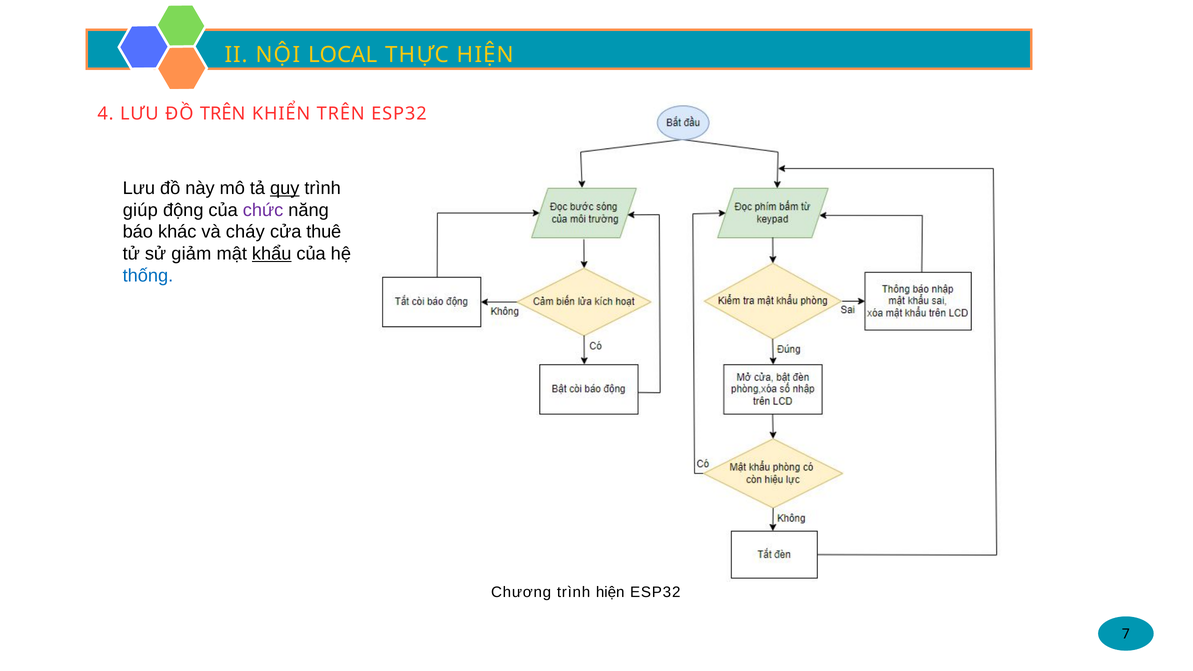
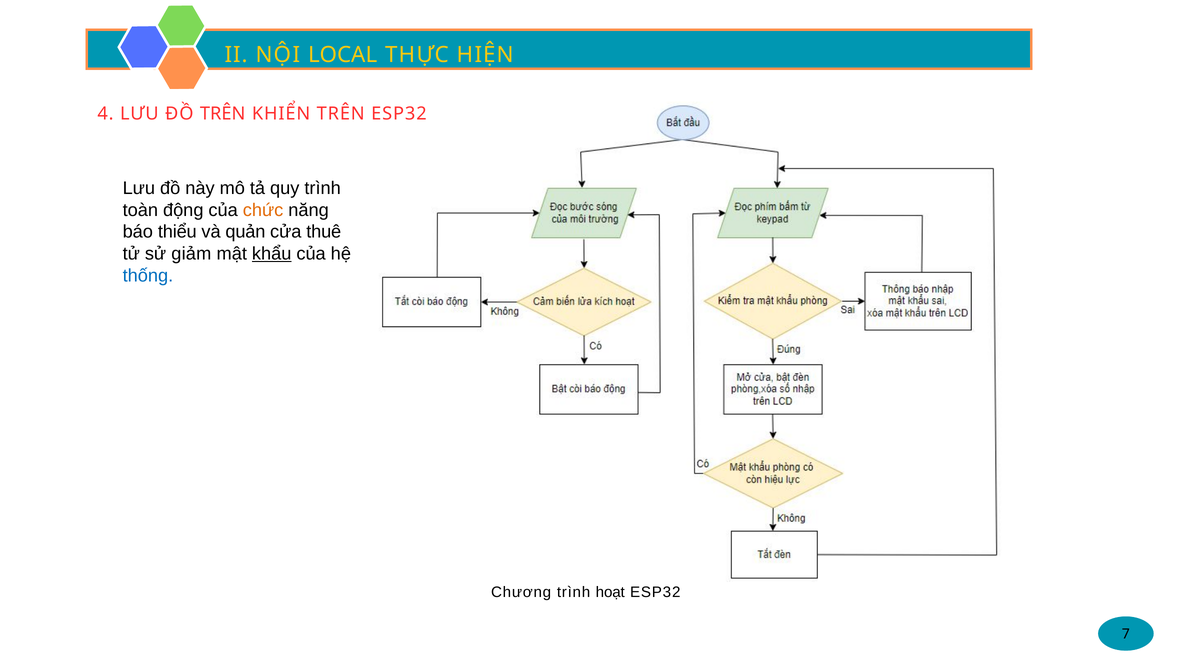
quy underline: present -> none (285, 188)
giúp: giúp -> toàn (140, 210)
chức colour: purple -> orange (263, 210)
khác: khác -> thiểu (177, 232)
cháy: cháy -> quản (245, 232)
trình hiện: hiện -> hoạt (610, 592)
